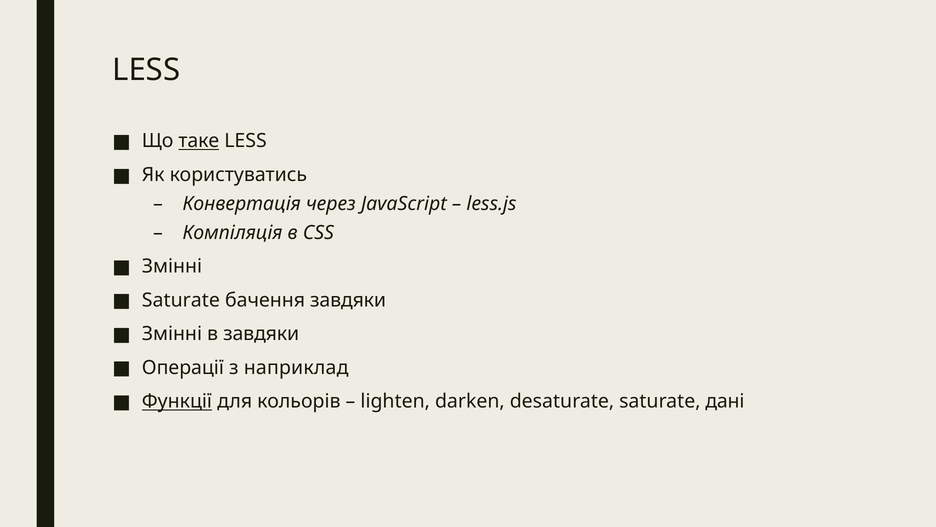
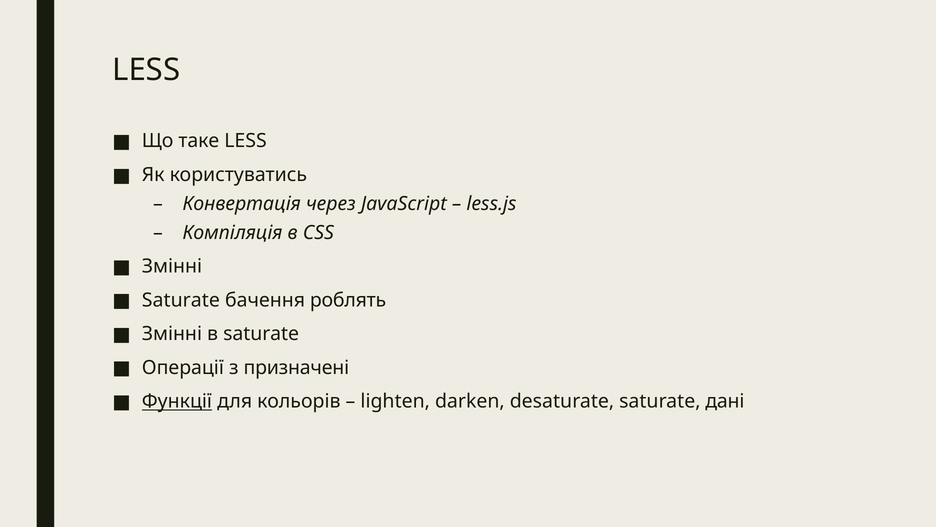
таке underline: present -> none (199, 141)
бачення завдяки: завдяки -> роблять (348, 300)
в завдяки: завдяки -> saturate (261, 334)
наприклад: наприклад -> призначені (296, 367)
